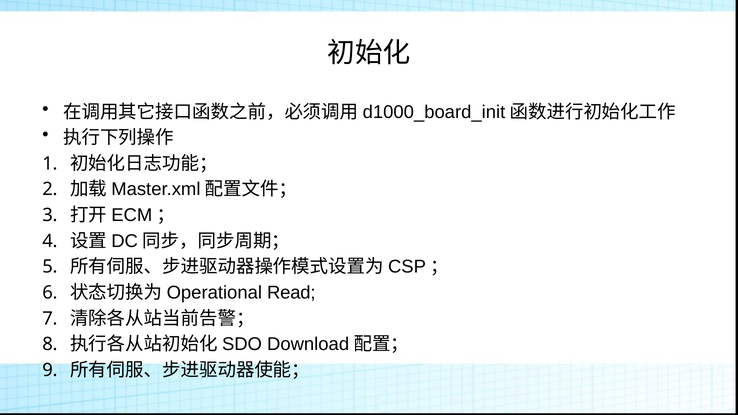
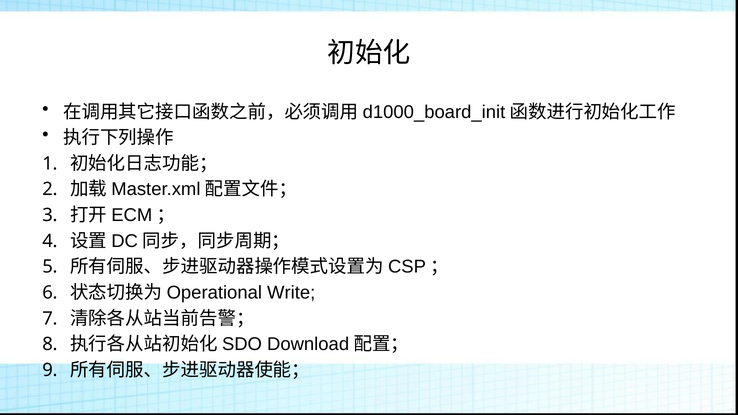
Read: Read -> Write (291, 293)
